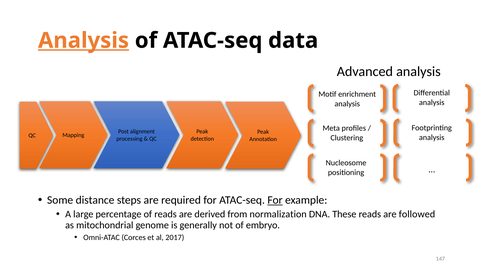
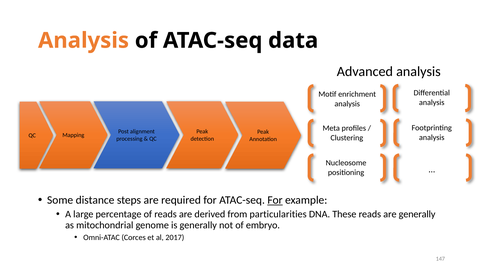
Analysis underline: present -> none (84, 41)
normalization: normalization -> particularities (278, 215)
are followed: followed -> generally (417, 215)
